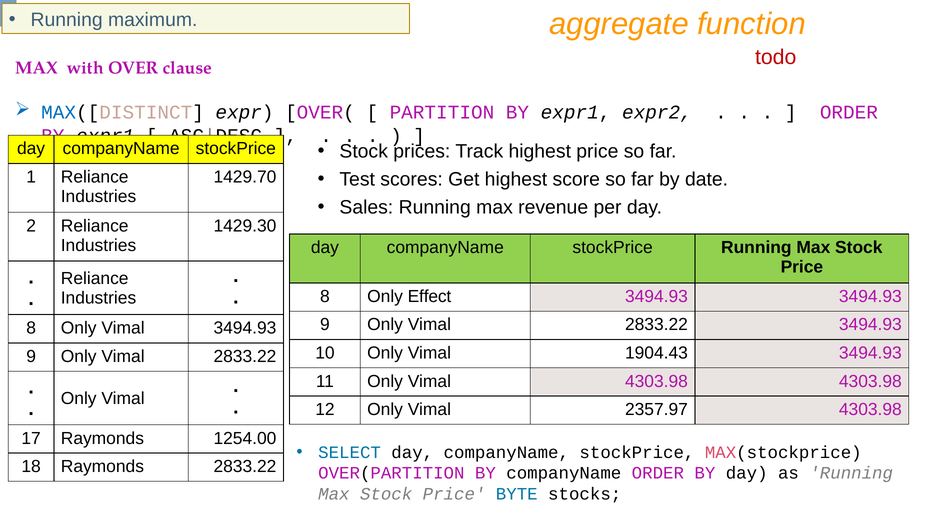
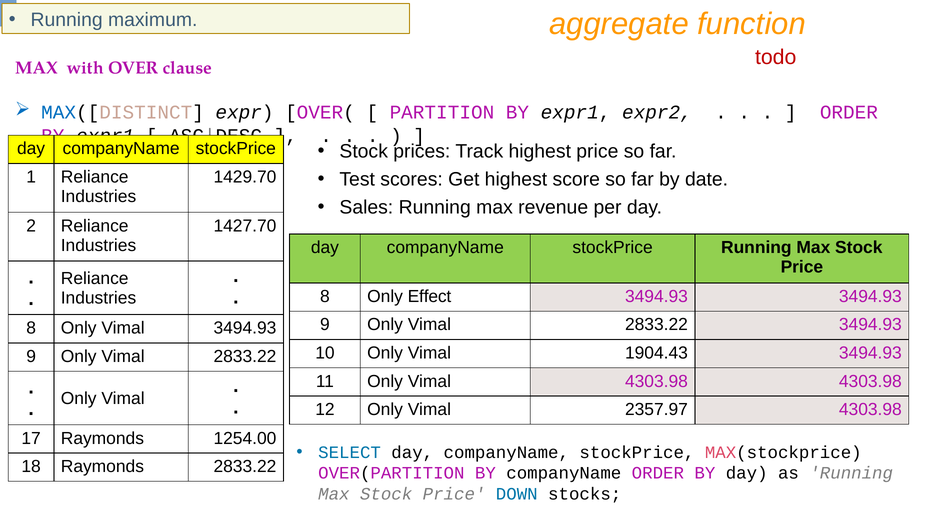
1429.30: 1429.30 -> 1427.70 (245, 226)
BYTE: BYTE -> DOWN (517, 494)
